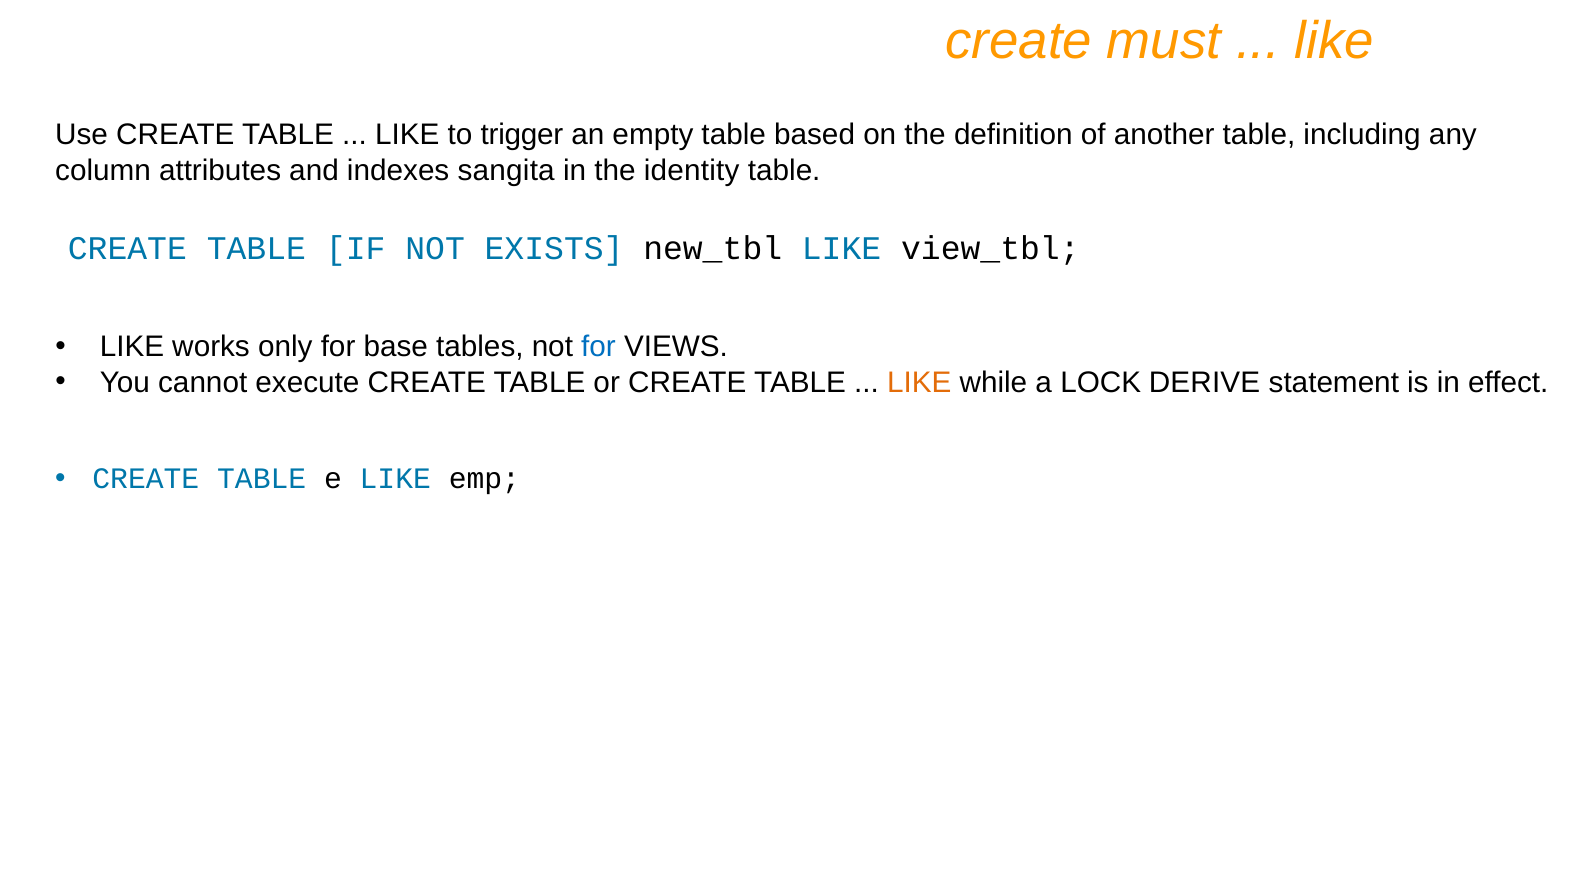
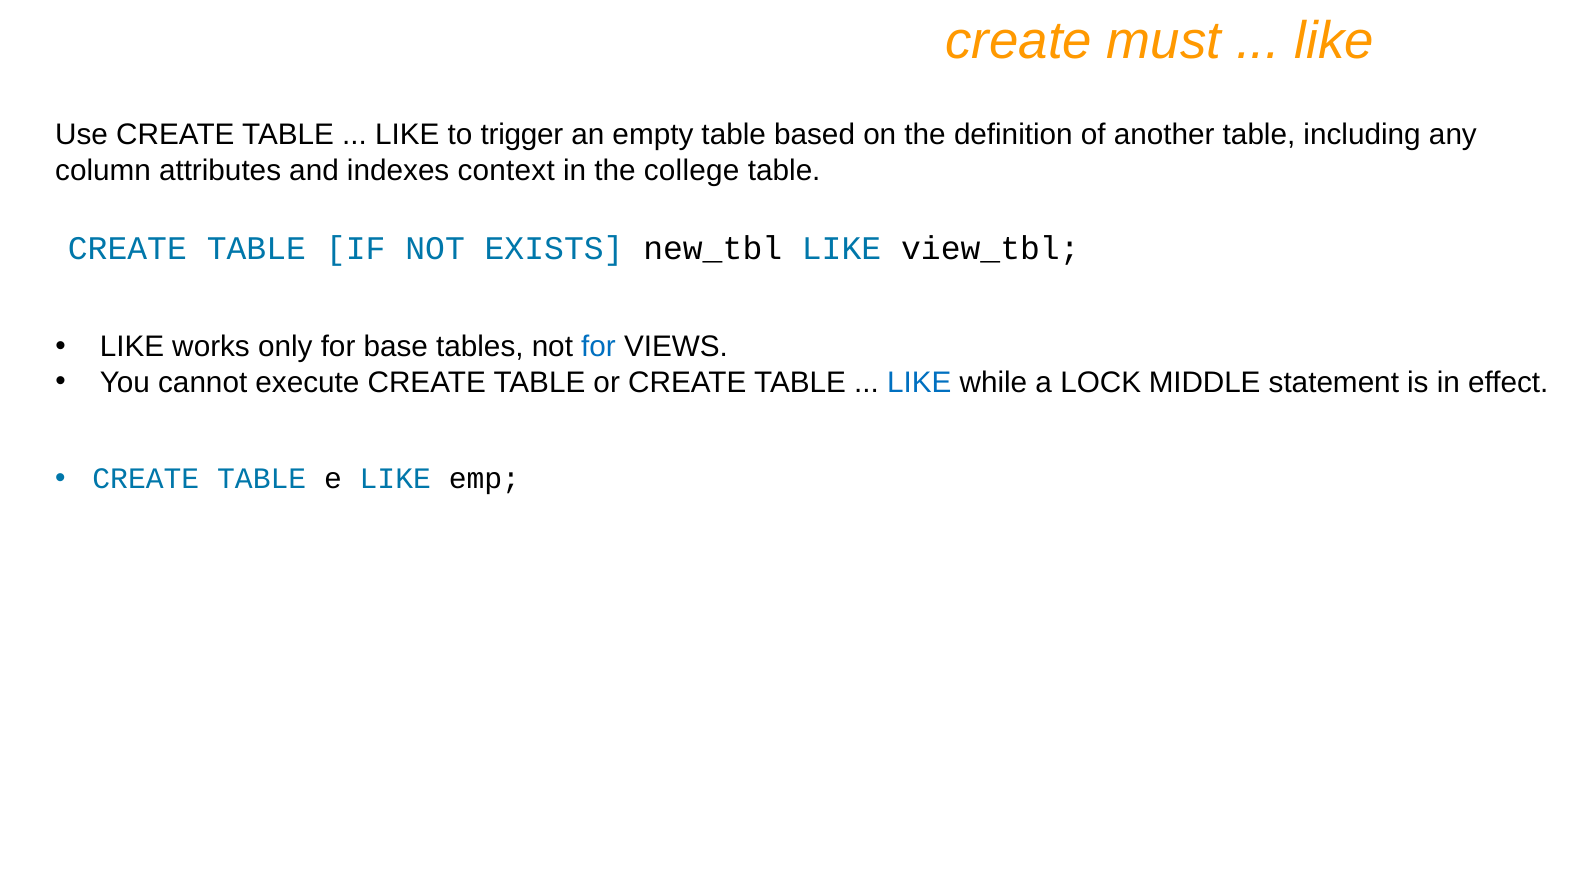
sangita: sangita -> context (506, 170)
identity: identity -> college (692, 170)
LIKE colour: orange -> blue (919, 383)
DERIVE: DERIVE -> MIDDLE (1205, 383)
